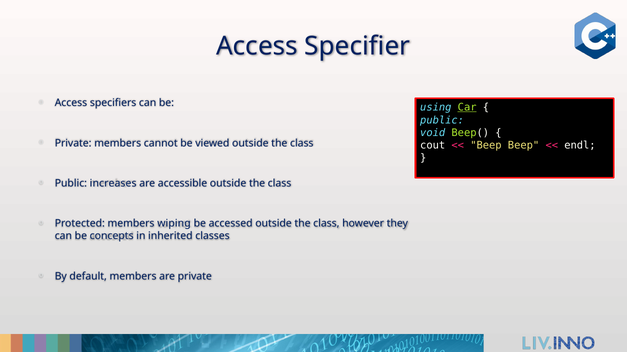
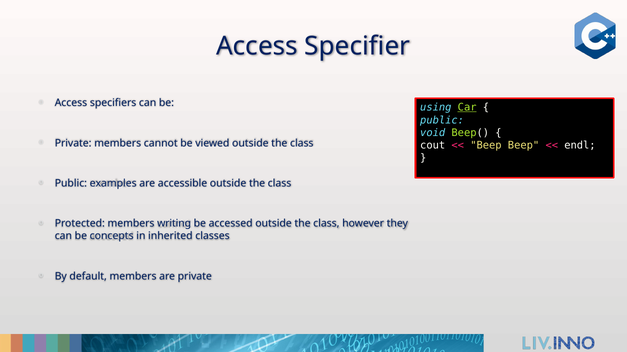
increases: increases -> examples (113, 184)
wiping: wiping -> writing (174, 224)
